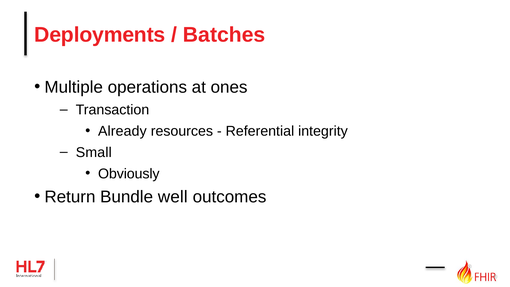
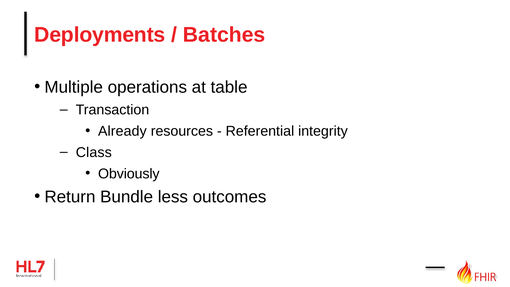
ones: ones -> table (229, 87)
Small: Small -> Class (94, 152)
well: well -> less (173, 197)
